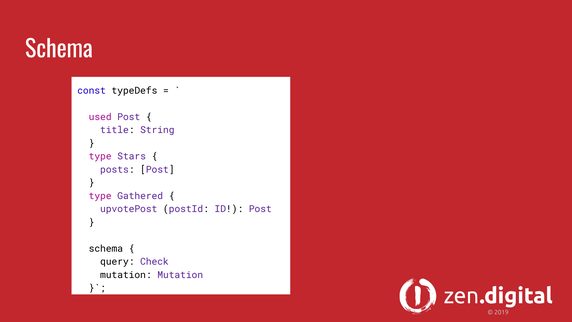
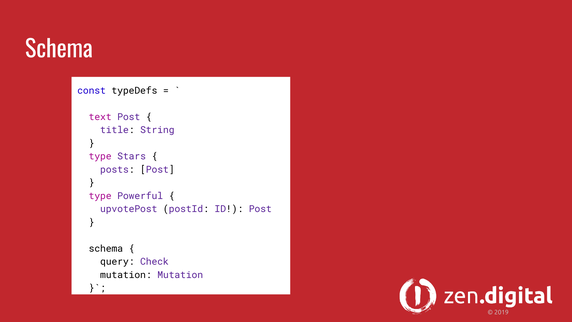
used: used -> text (100, 117)
Gathered: Gathered -> Powerful (140, 196)
